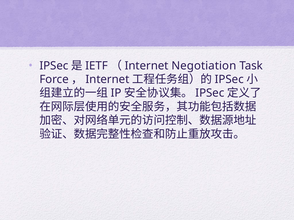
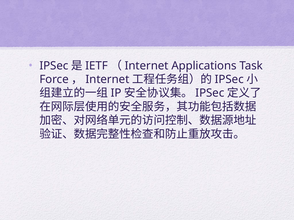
Negotiation: Negotiation -> Applications (204, 66)
